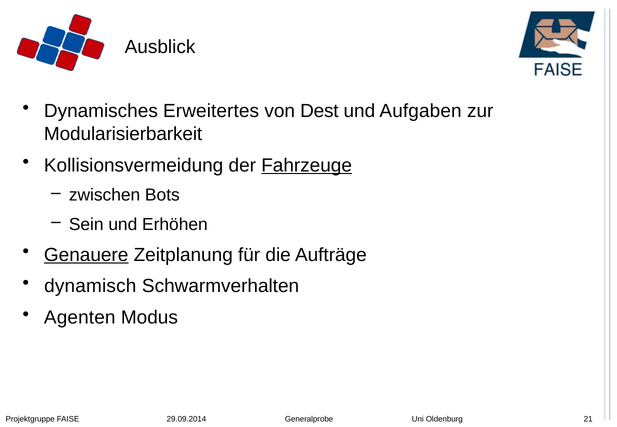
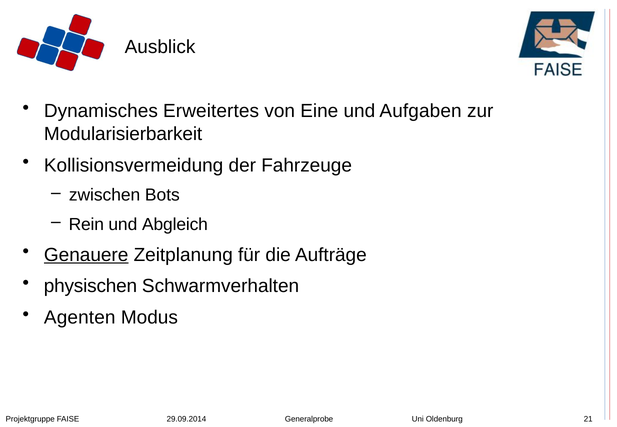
Dest: Dest -> Eine (319, 111)
Fahrzeuge underline: present -> none (307, 165)
Sein: Sein -> Rein (86, 224)
Erhöhen: Erhöhen -> Abgleich (175, 224)
dynamisch: dynamisch -> physischen (90, 286)
